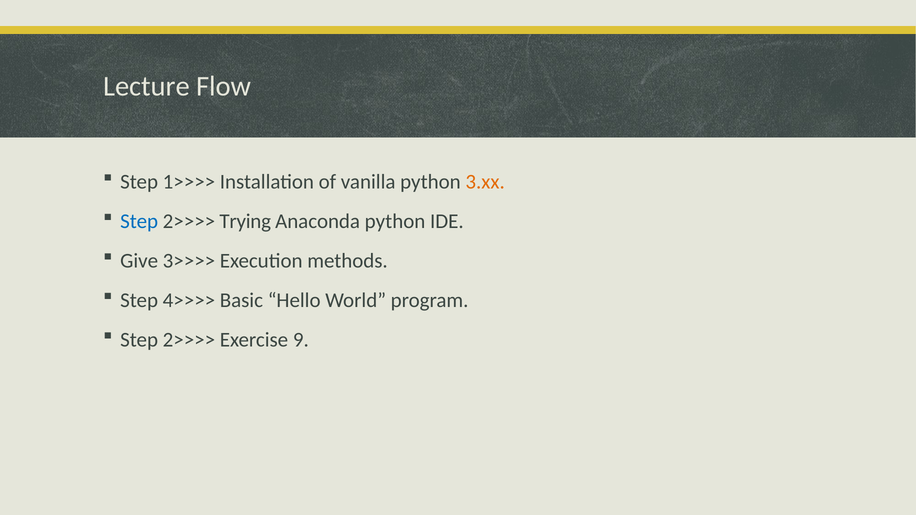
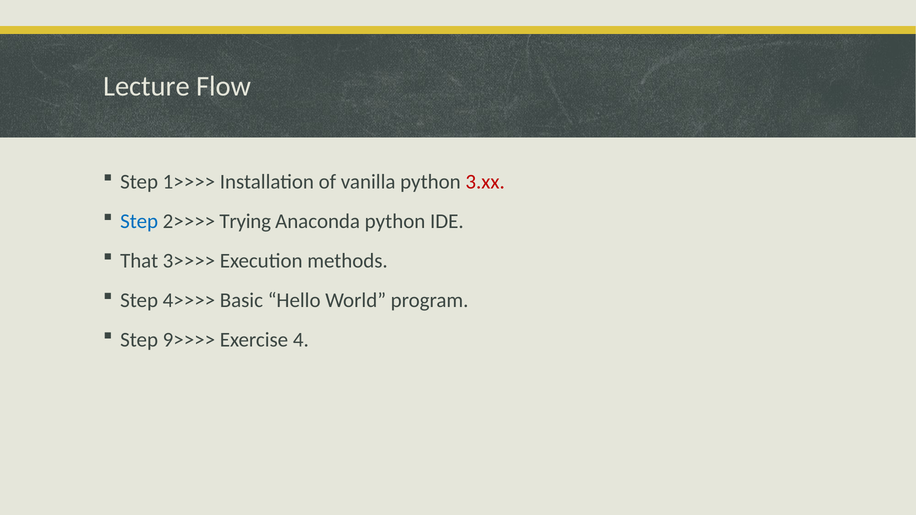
3.xx colour: orange -> red (485, 182)
Give: Give -> That (139, 261)
2>>>>: 2>>>> -> 9>>>> (189, 340)
9: 9 -> 4 (301, 340)
